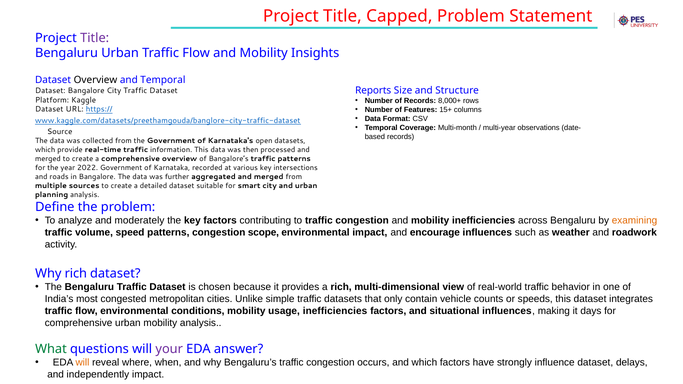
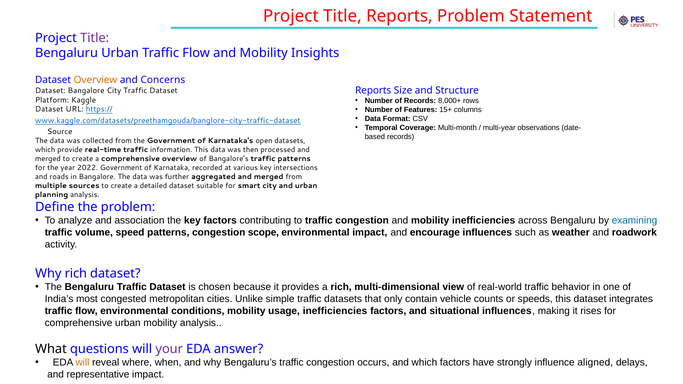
Title Capped: Capped -> Reports (399, 16)
Overview colour: black -> orange (96, 80)
and Temporal: Temporal -> Concerns (163, 80)
moderately: moderately -> association (140, 221)
examining colour: orange -> blue (634, 221)
days: days -> rises (591, 311)
What colour: green -> black (51, 349)
influence dataset: dataset -> aligned (595, 363)
independently: independently -> representative (98, 374)
